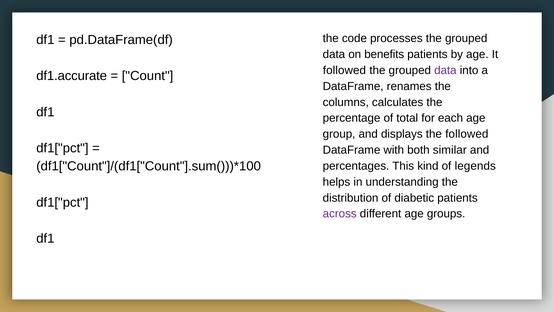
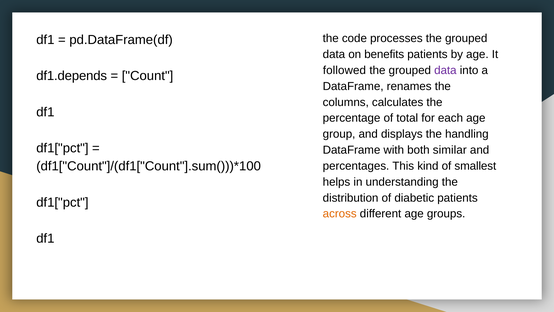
df1.accurate: df1.accurate -> df1.depends (72, 76)
the followed: followed -> handling (467, 134)
legends: legends -> smallest (475, 166)
across colour: purple -> orange (340, 214)
